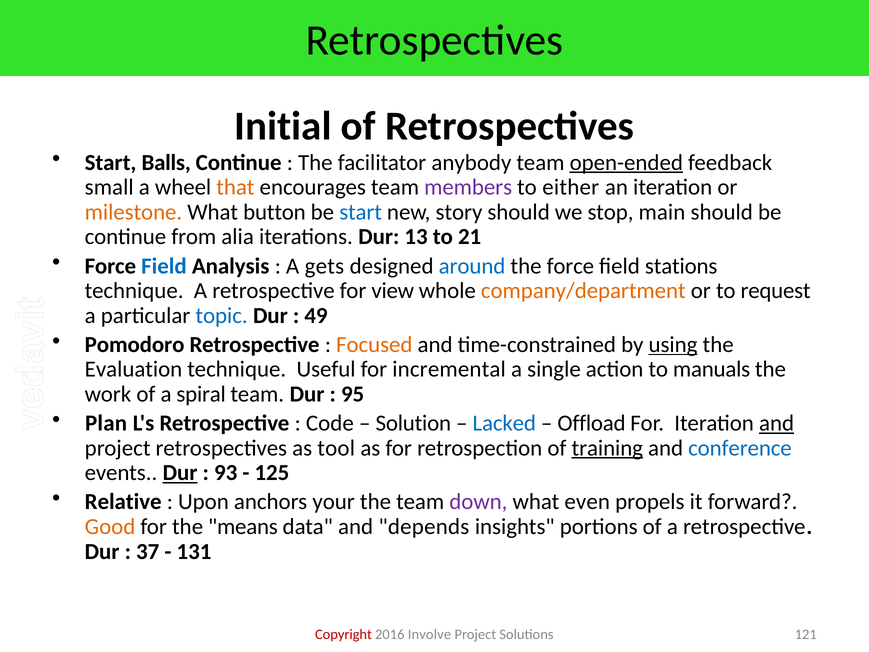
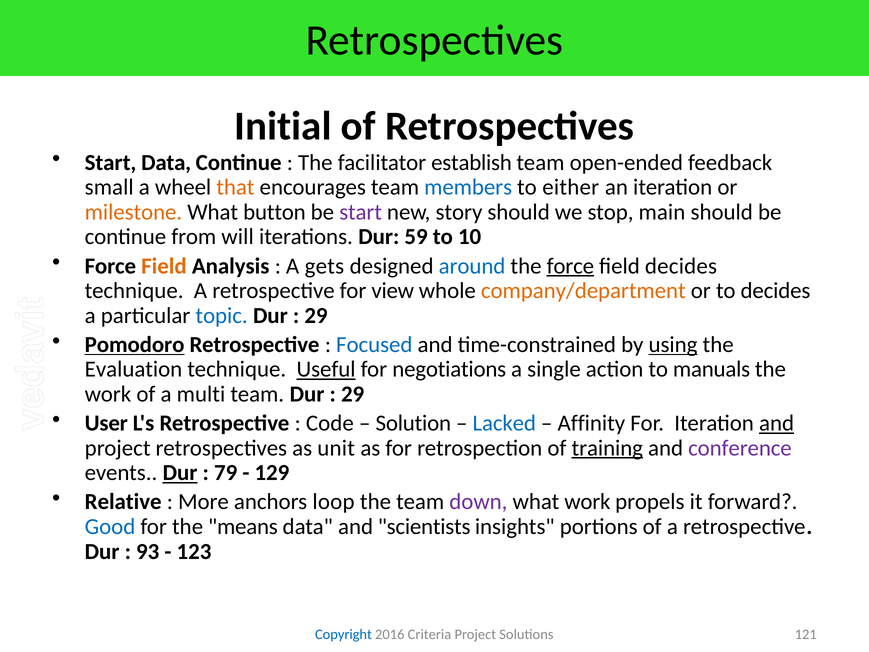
Start Balls: Balls -> Data (166, 162)
anybody: anybody -> establish (472, 162)
open-ended underline: present -> none (626, 162)
members colour: purple -> blue (468, 187)
start colour: blue -> purple (361, 212)
alia: alia -> will (238, 237)
13: 13 -> 59 (416, 237)
21: 21 -> 10 (470, 237)
Field colour: blue -> orange (164, 266)
force underline: none -> present (570, 266)
field stations: stations -> decides (681, 266)
to request: request -> decides (776, 291)
49: 49 -> 29 (316, 315)
Pomodoro underline: none -> present (135, 344)
Focused colour: orange -> blue (374, 344)
Useful underline: none -> present (326, 369)
incremental: incremental -> negotiations (449, 369)
spiral: spiral -> multi (201, 394)
95: 95 -> 29 (353, 394)
Plan: Plan -> User (106, 423)
Offload: Offload -> Affinity (591, 423)
tool: tool -> unit (336, 448)
conference colour: blue -> purple (740, 448)
93: 93 -> 79 (226, 473)
125: 125 -> 129 (272, 473)
Upon: Upon -> More (203, 502)
your: your -> loop (334, 502)
what even: even -> work (587, 502)
Good colour: orange -> blue (110, 526)
depends: depends -> scientists (424, 526)
37: 37 -> 93 (148, 551)
131: 131 -> 123 (194, 551)
Copyright colour: red -> blue (343, 634)
Involve: Involve -> Criteria (429, 634)
